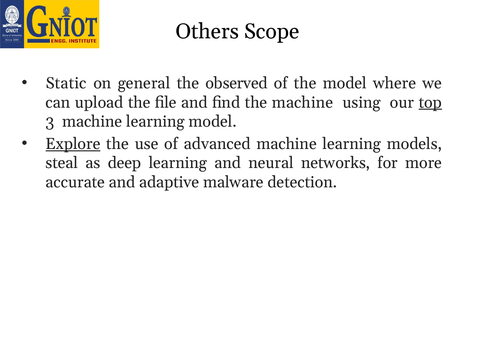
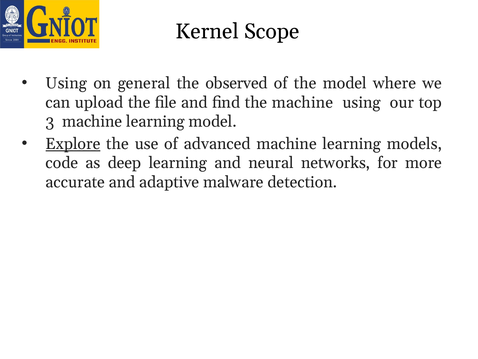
Others: Others -> Kernel (207, 31)
Static: Static -> Using (66, 83)
top underline: present -> none (430, 102)
steal: steal -> code (62, 163)
